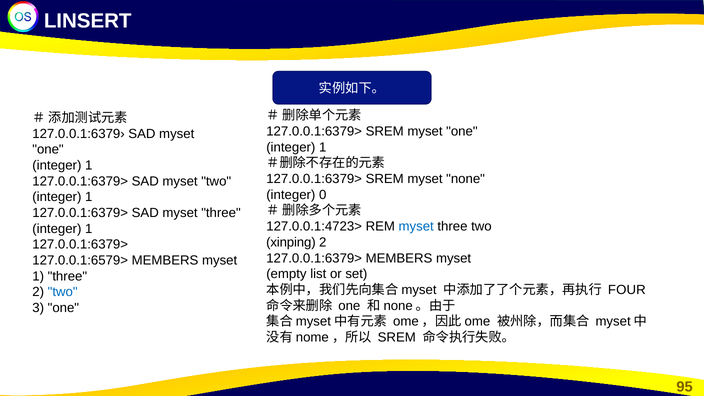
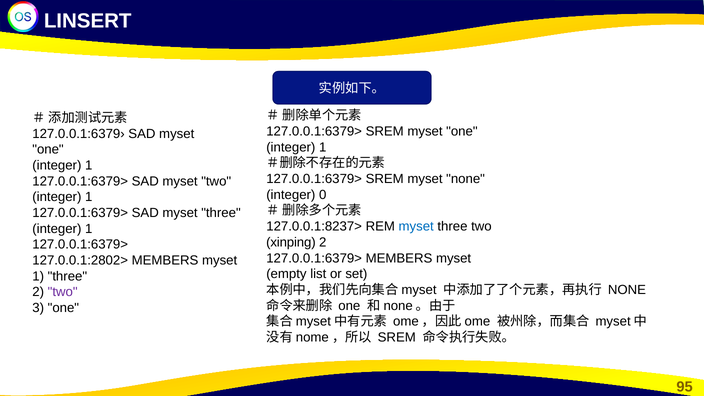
127.0.0.1:4723>: 127.0.0.1:4723> -> 127.0.0.1:8237> (314, 226)
127.0.0.1:6579>: 127.0.0.1:6579> -> 127.0.0.1:2802> (80, 260)
FOUR: FOUR -> NONE (627, 290)
two colour: blue -> purple (63, 292)
